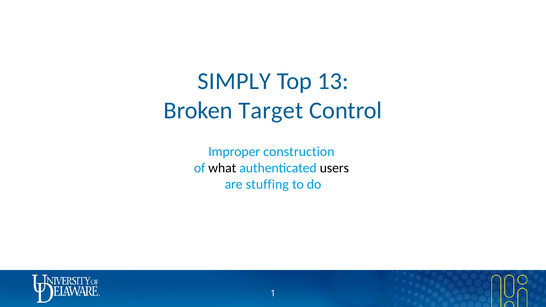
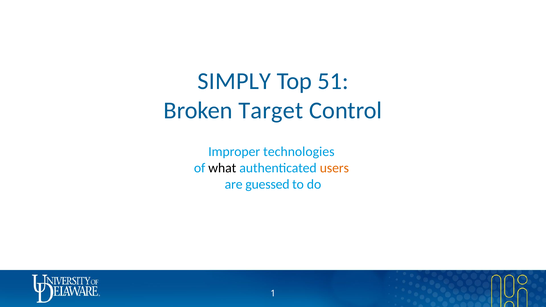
13: 13 -> 51 (333, 81)
construction: construction -> technologies (299, 152)
users colour: black -> orange (334, 168)
stuffing: stuffing -> guessed (267, 185)
